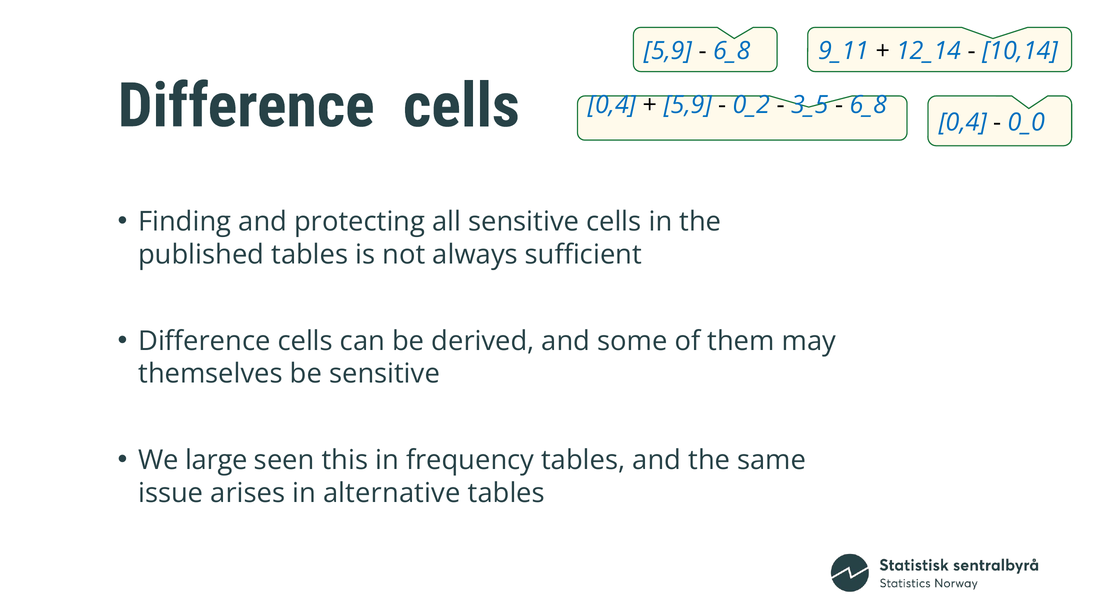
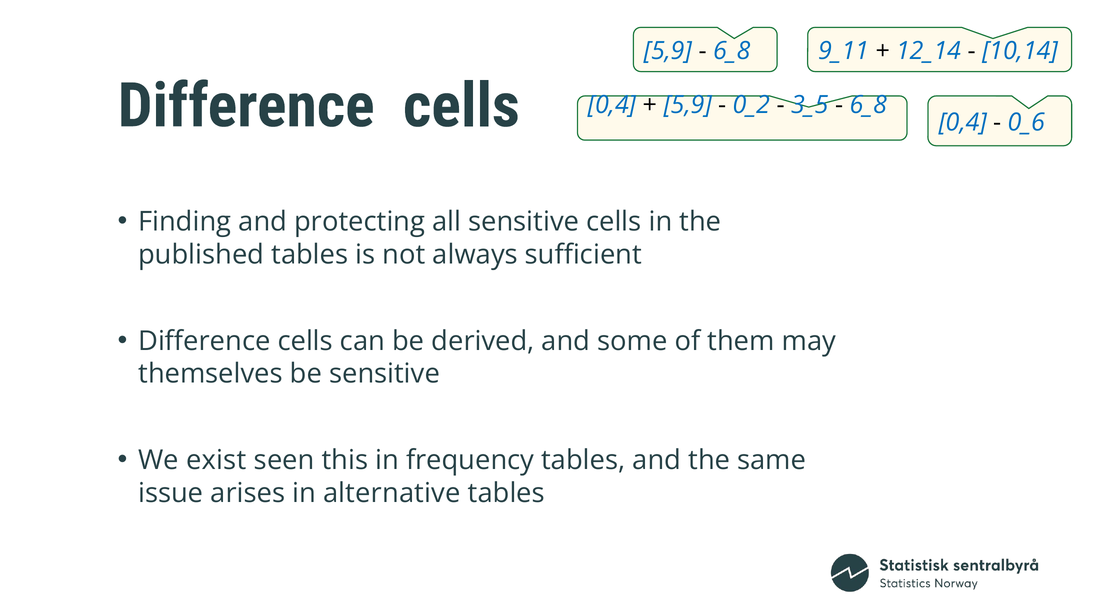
0_0: 0_0 -> 0_6 (1027, 123)
large: large -> exist (216, 460)
